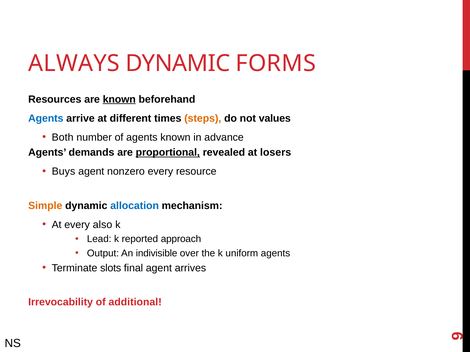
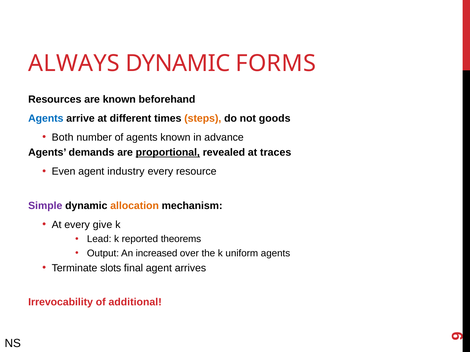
known underline: present -> none (119, 99)
values: values -> goods (275, 118)
losers: losers -> traces (276, 153)
Buys: Buys -> Even (64, 172)
nonzero: nonzero -> industry (126, 172)
Simple colour: orange -> purple (45, 206)
allocation colour: blue -> orange (135, 206)
also: also -> give (103, 225)
approach: approach -> theorems (181, 239)
indivisible: indivisible -> increased (157, 254)
